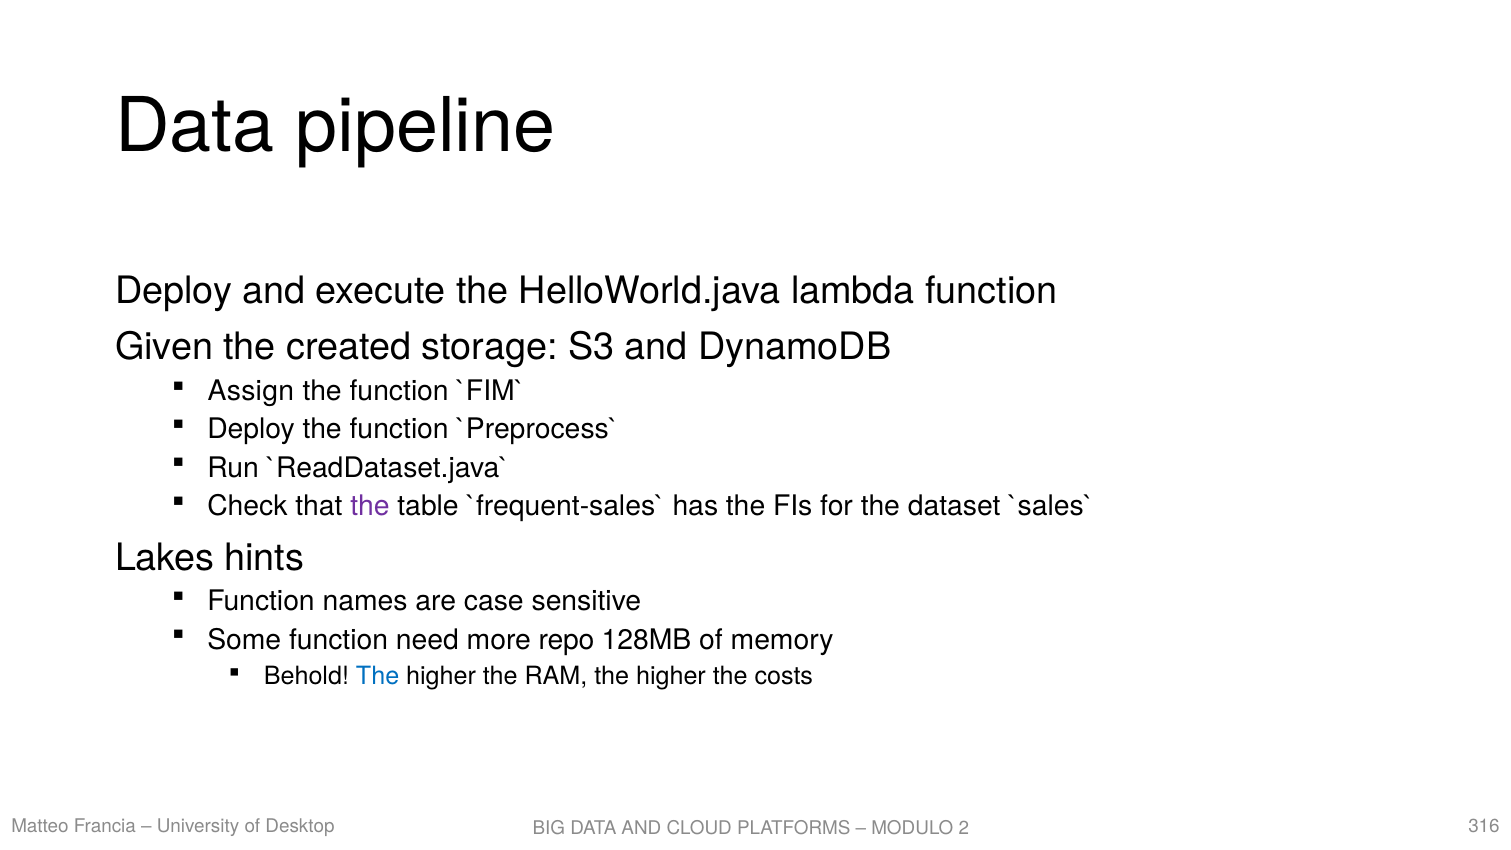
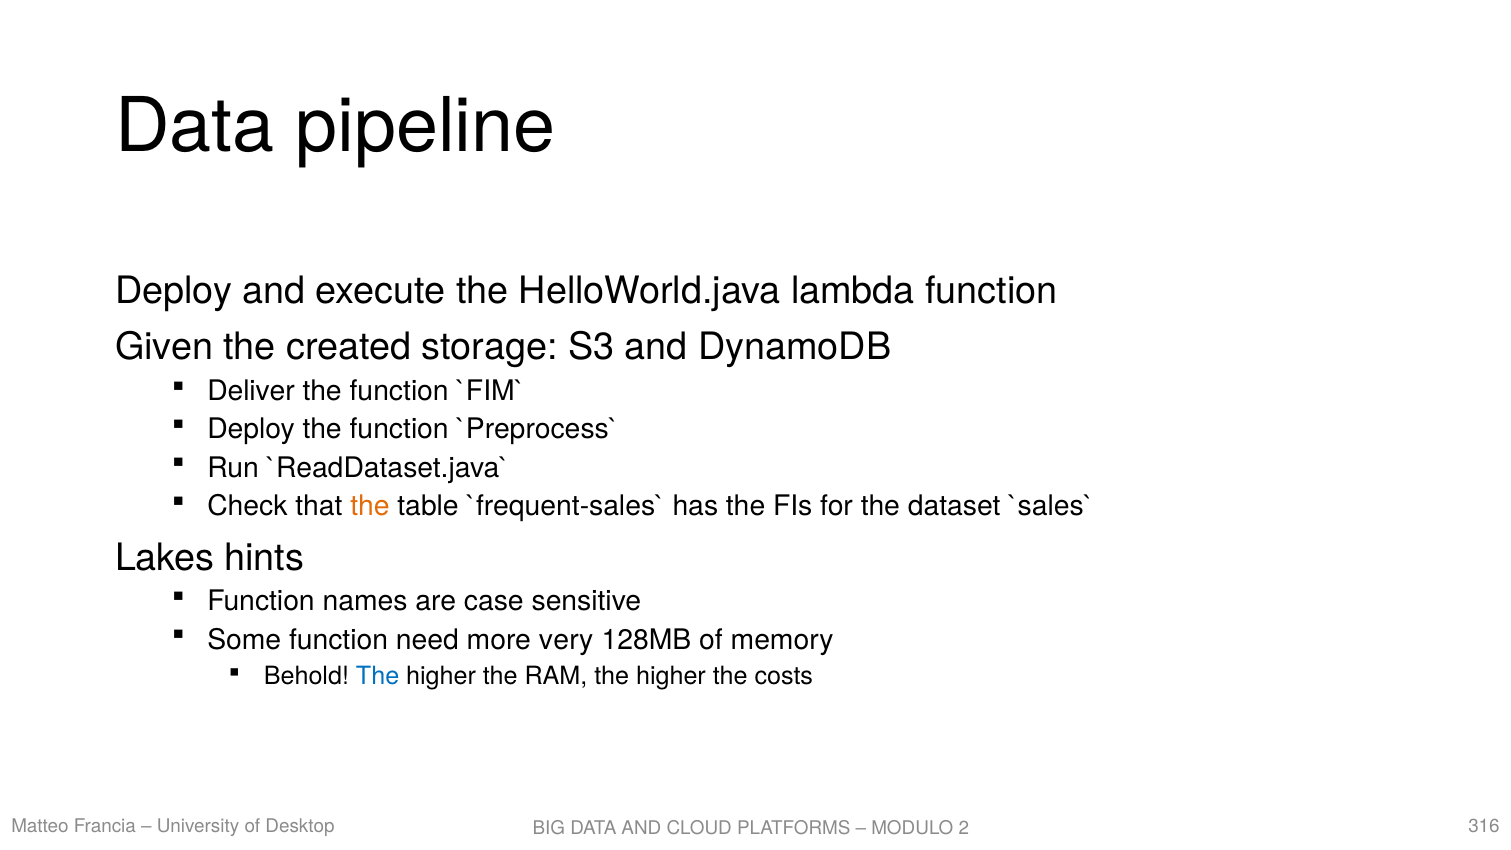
Assign: Assign -> Deliver (251, 391)
the colour: purple -> orange (370, 506)
repo: repo -> very (566, 640)
